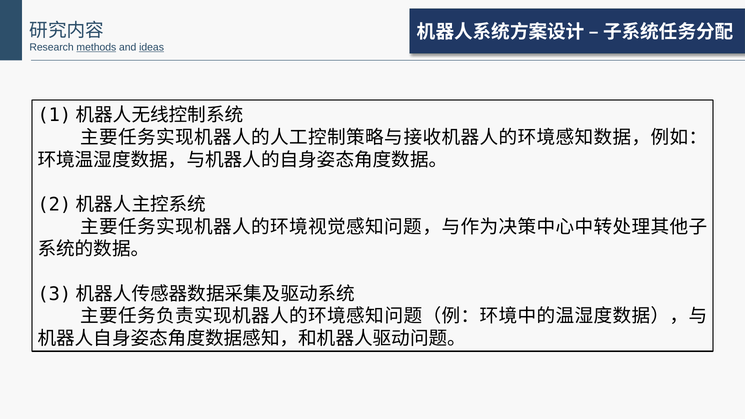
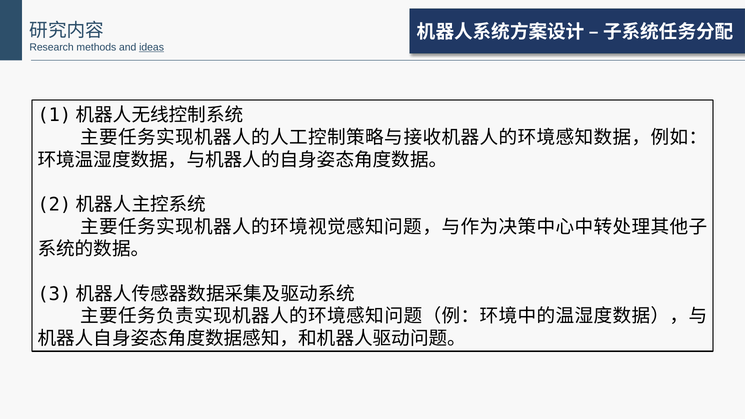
methods underline: present -> none (96, 47)
